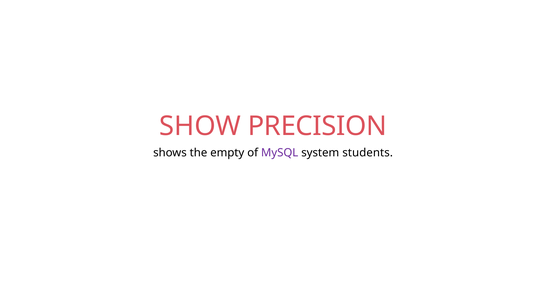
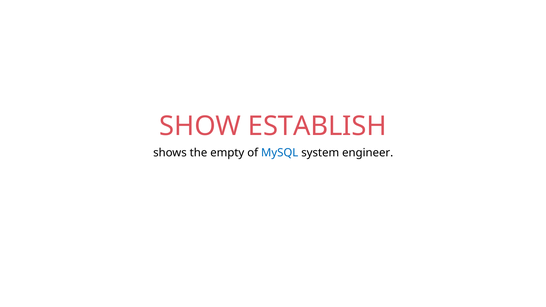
PRECISION: PRECISION -> ESTABLISH (317, 126)
MySQL colour: purple -> blue (280, 153)
students: students -> engineer (368, 153)
